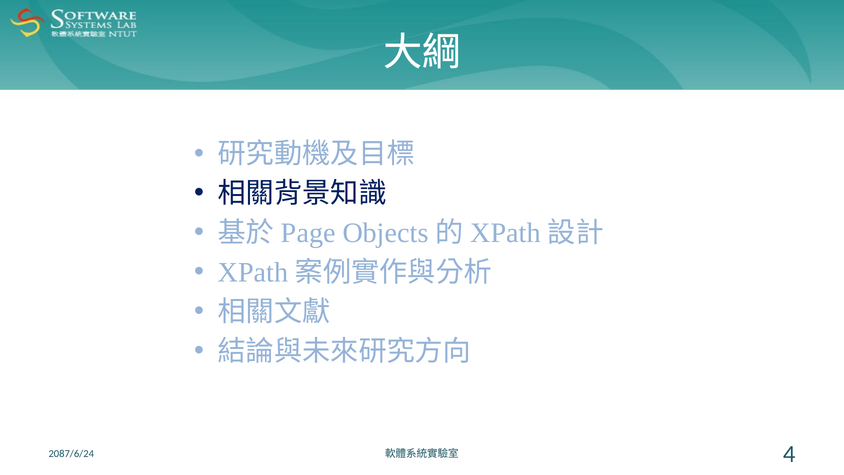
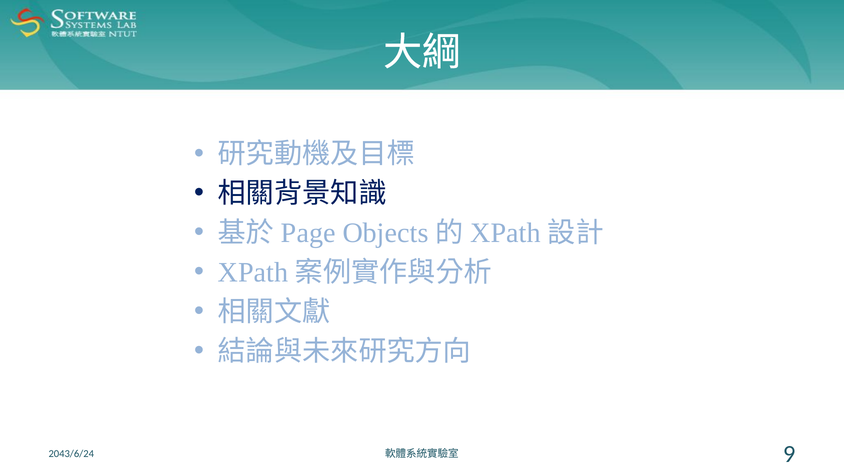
2087/6/24: 2087/6/24 -> 2043/6/24 (71, 453)
4: 4 -> 9 (789, 454)
